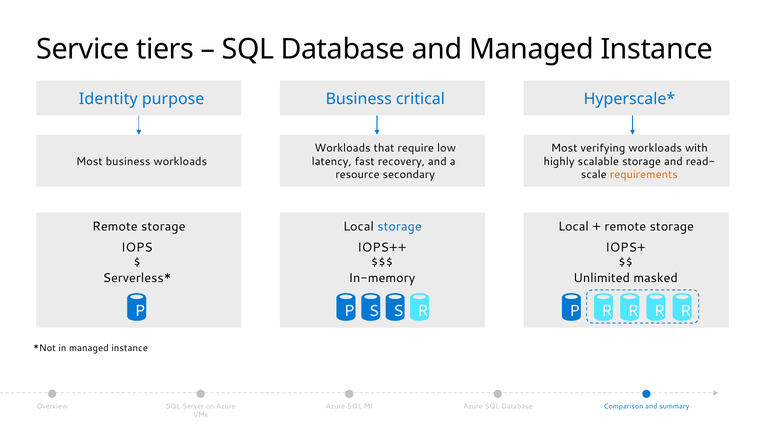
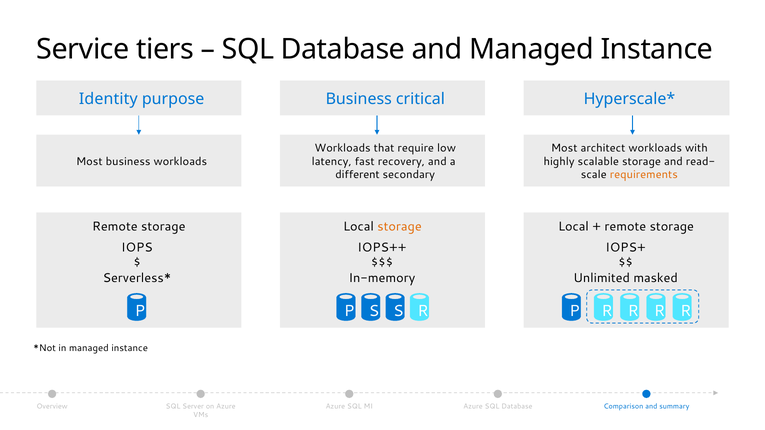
verifying: verifying -> architect (603, 148)
resource: resource -> different (358, 175)
storage colour: blue -> orange (400, 227)
